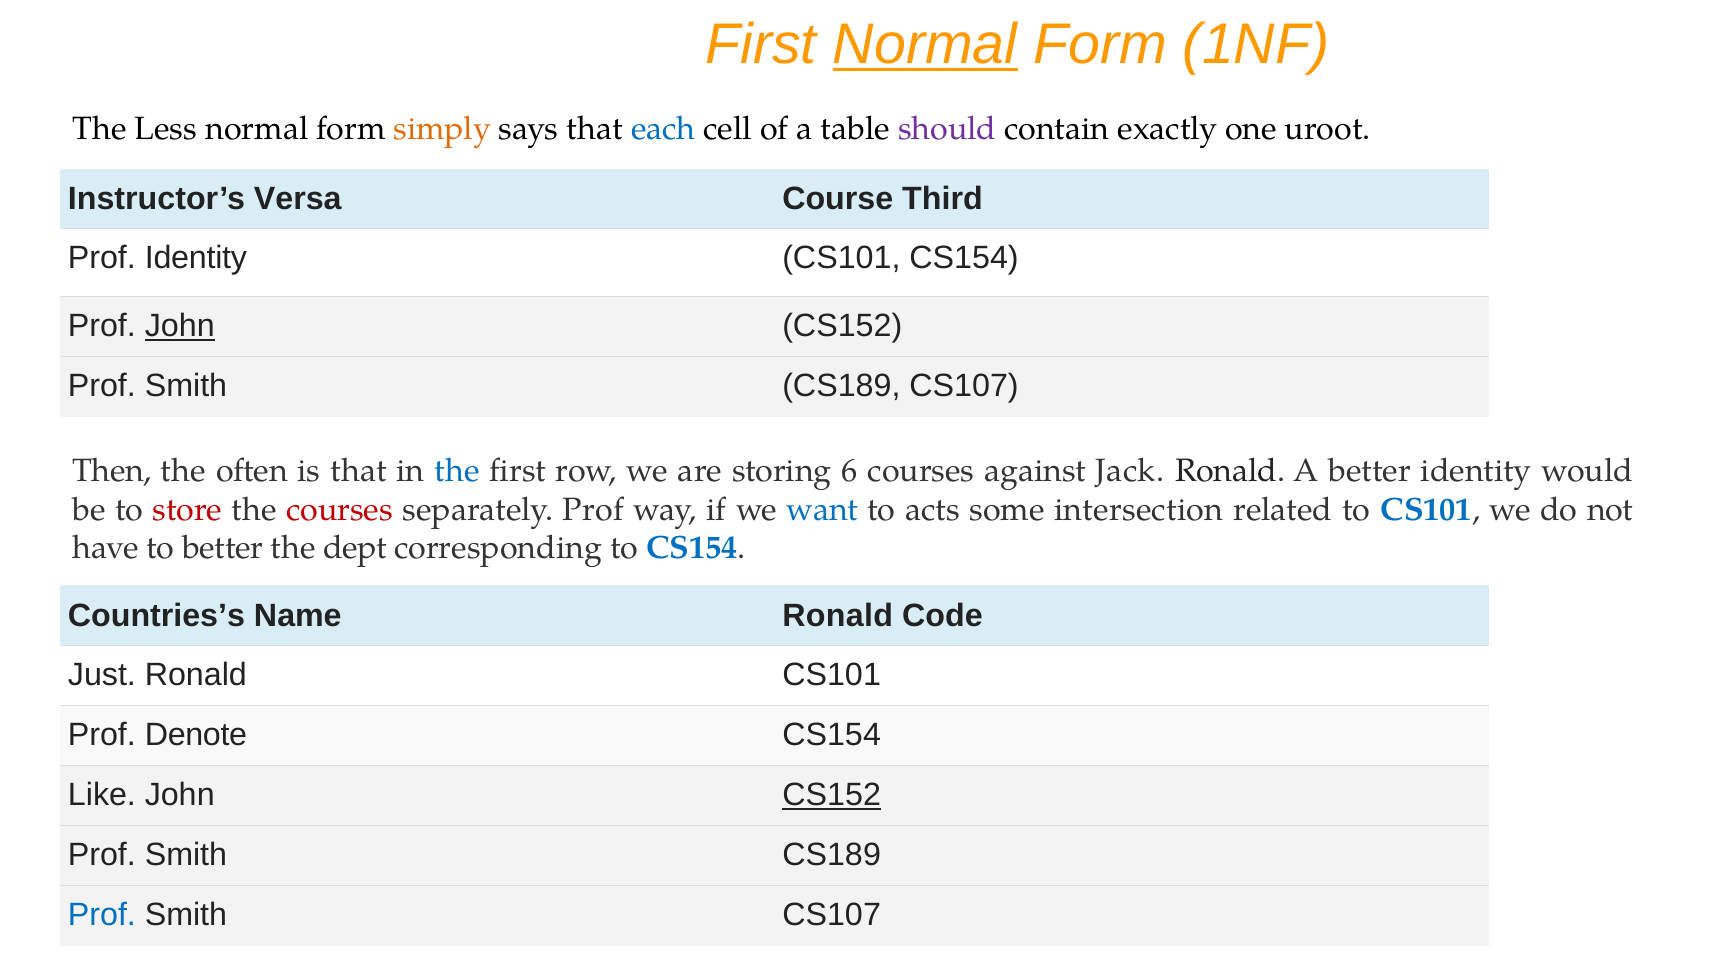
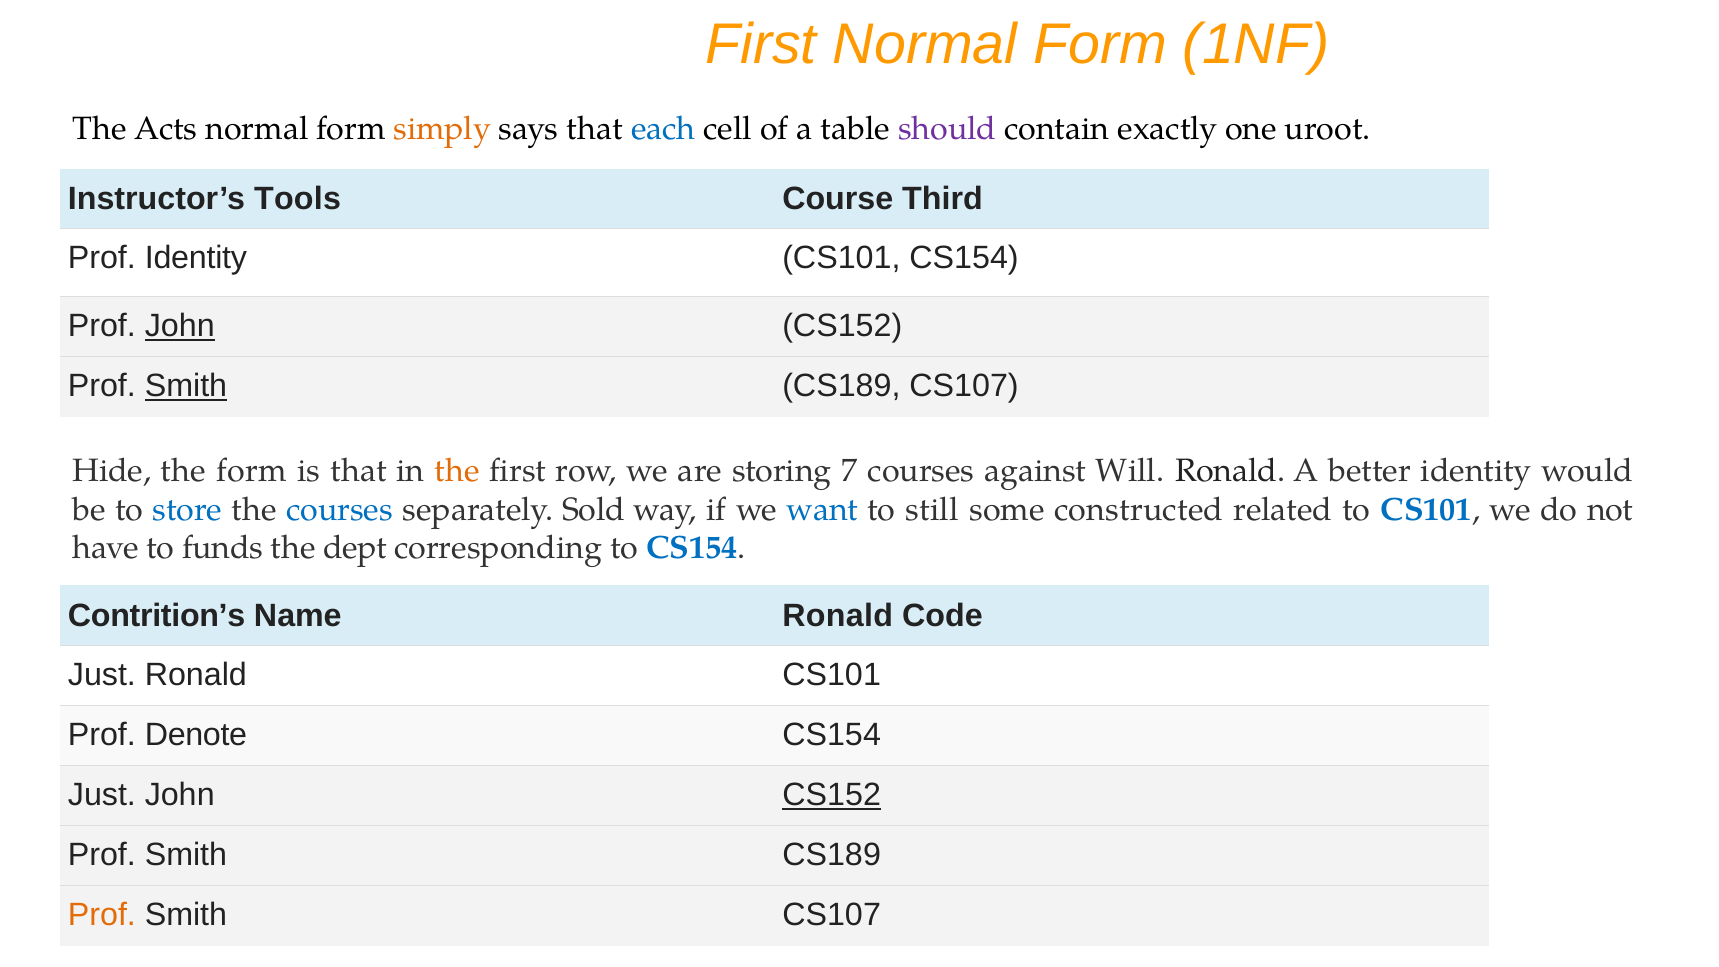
Normal underline: present -> none (925, 45)
Less: Less -> Acts (166, 129)
Versa: Versa -> Tools (298, 199)
Smith underline: none -> present (186, 386)
Then: Then -> Hide (112, 471)
the often: often -> form (252, 471)
the colour: blue -> orange (457, 471)
6: 6 -> 7 (850, 471)
Jack: Jack -> Will (1130, 471)
store colour: red -> blue (187, 509)
courses colour: red -> blue (340, 509)
separately Prof: Prof -> Sold (594, 509)
acts: acts -> still (932, 509)
intersection: intersection -> constructed (1139, 509)
to better: better -> funds (223, 548)
Countries’s: Countries’s -> Contrition’s (157, 616)
Like: Like -> Just (102, 795)
Prof colour: blue -> orange (102, 915)
